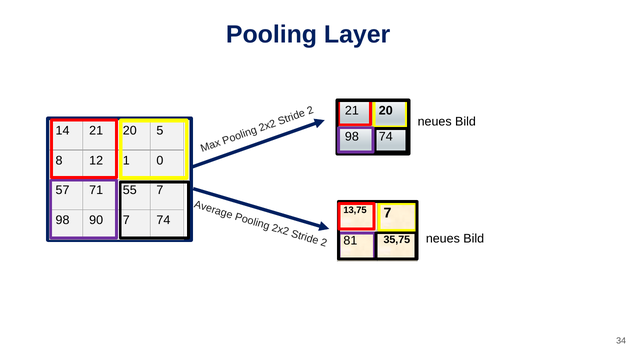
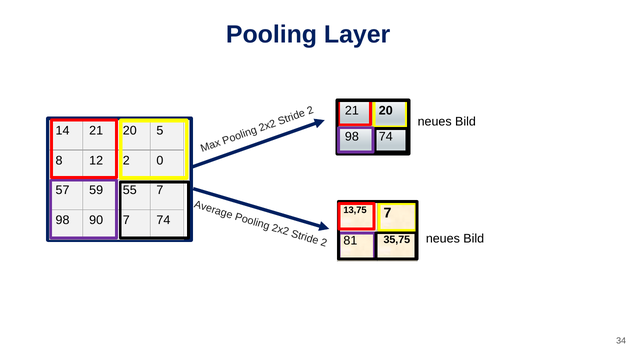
12 1: 1 -> 2 (126, 161)
71: 71 -> 59 (96, 191)
